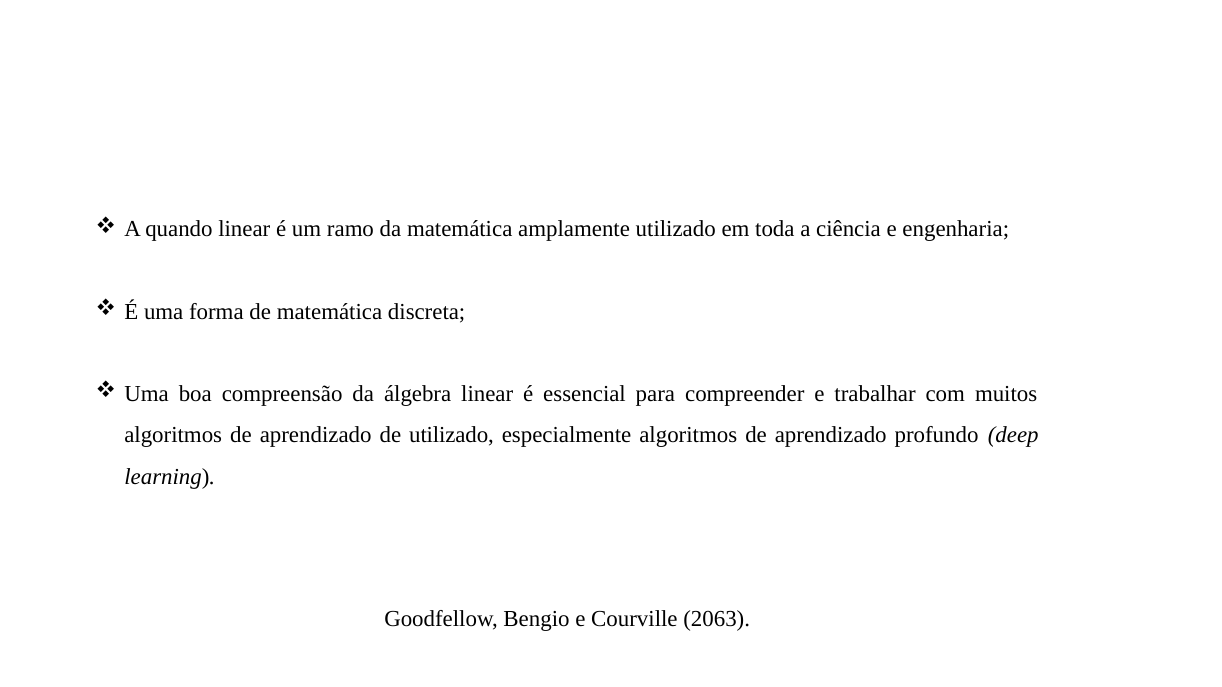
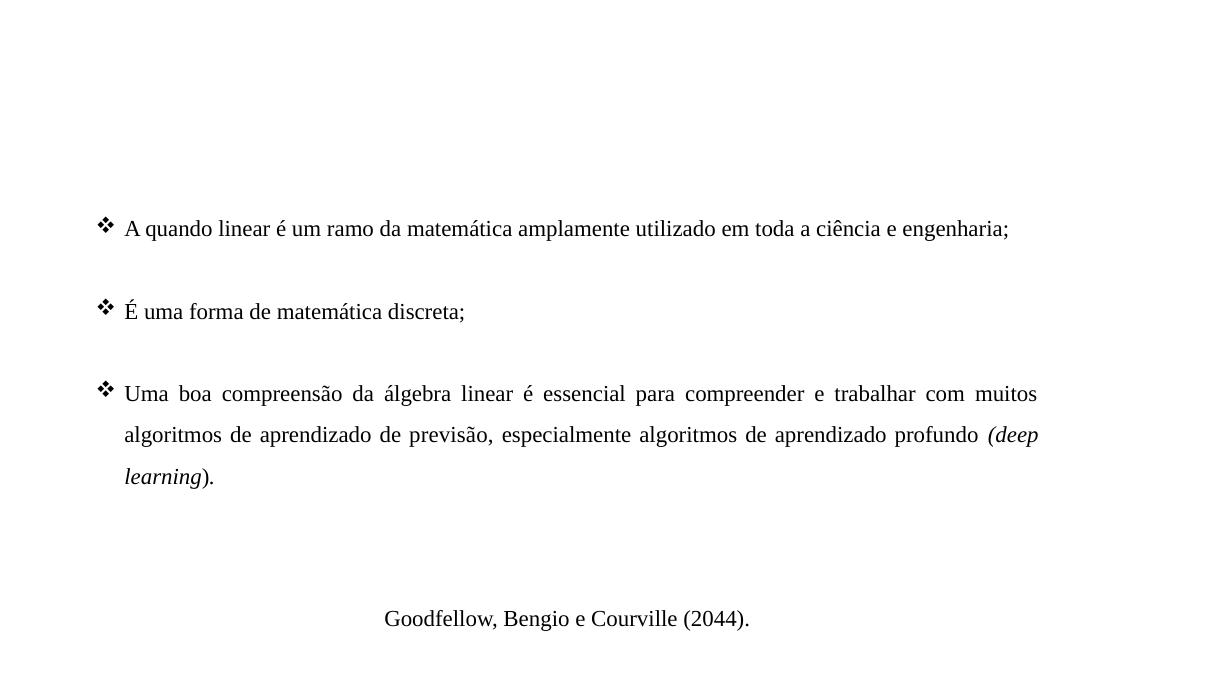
de utilizado: utilizado -> previsão (451, 436)
2063: 2063 -> 2044 (717, 620)
